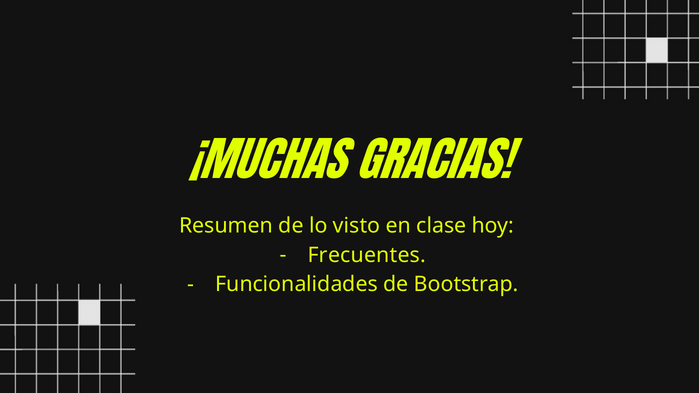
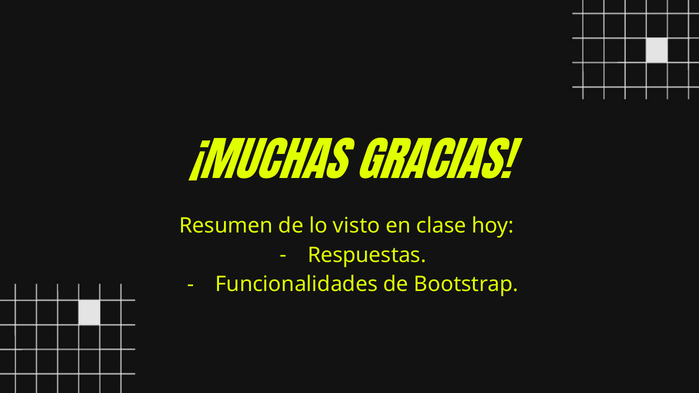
Frecuentes: Frecuentes -> Respuestas (367, 255)
